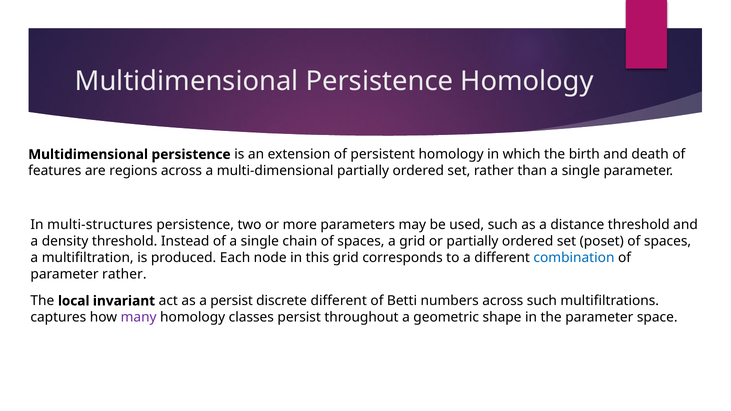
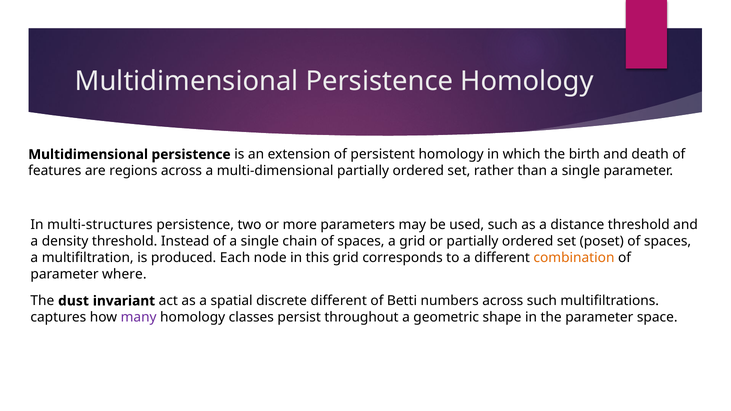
combination colour: blue -> orange (574, 258)
parameter rather: rather -> where (124, 274)
local: local -> dust (73, 301)
a persist: persist -> spatial (232, 301)
